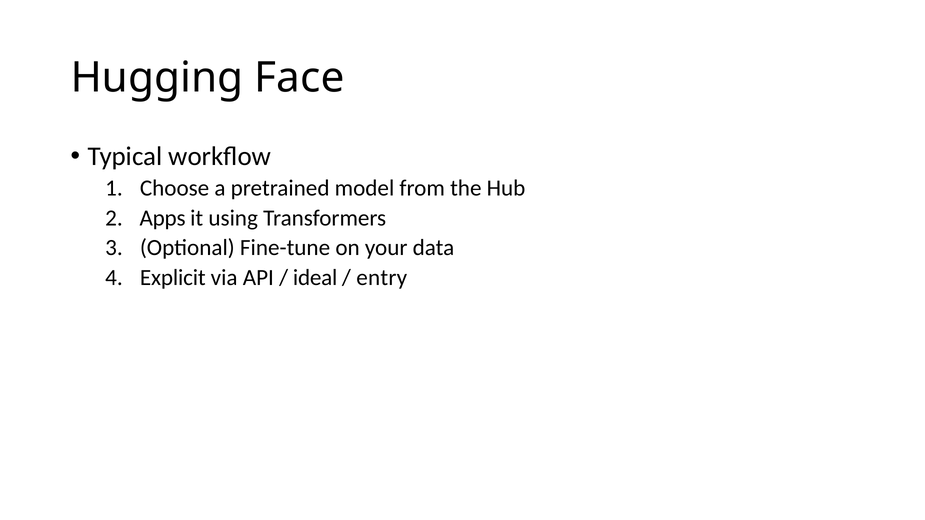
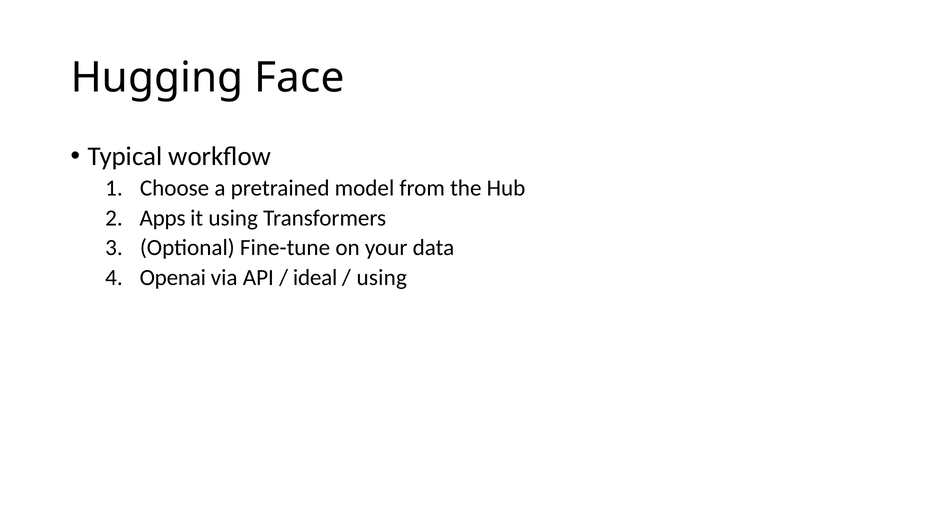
Explicit: Explicit -> Openai (173, 278)
entry: entry -> using (382, 278)
